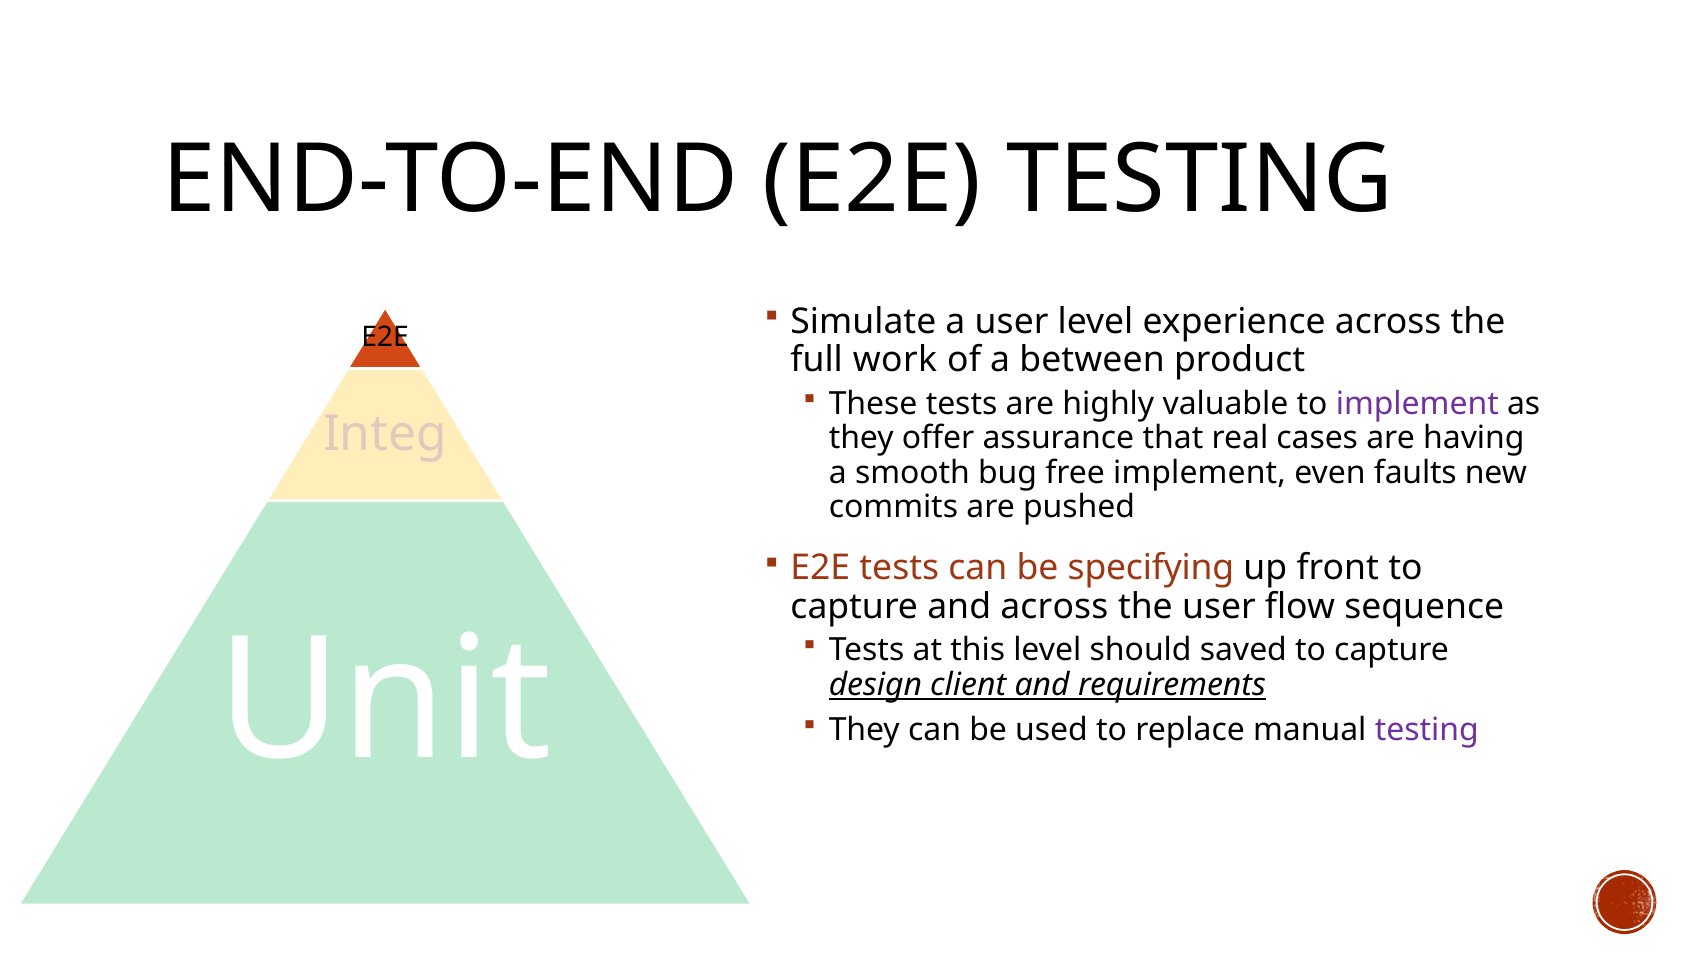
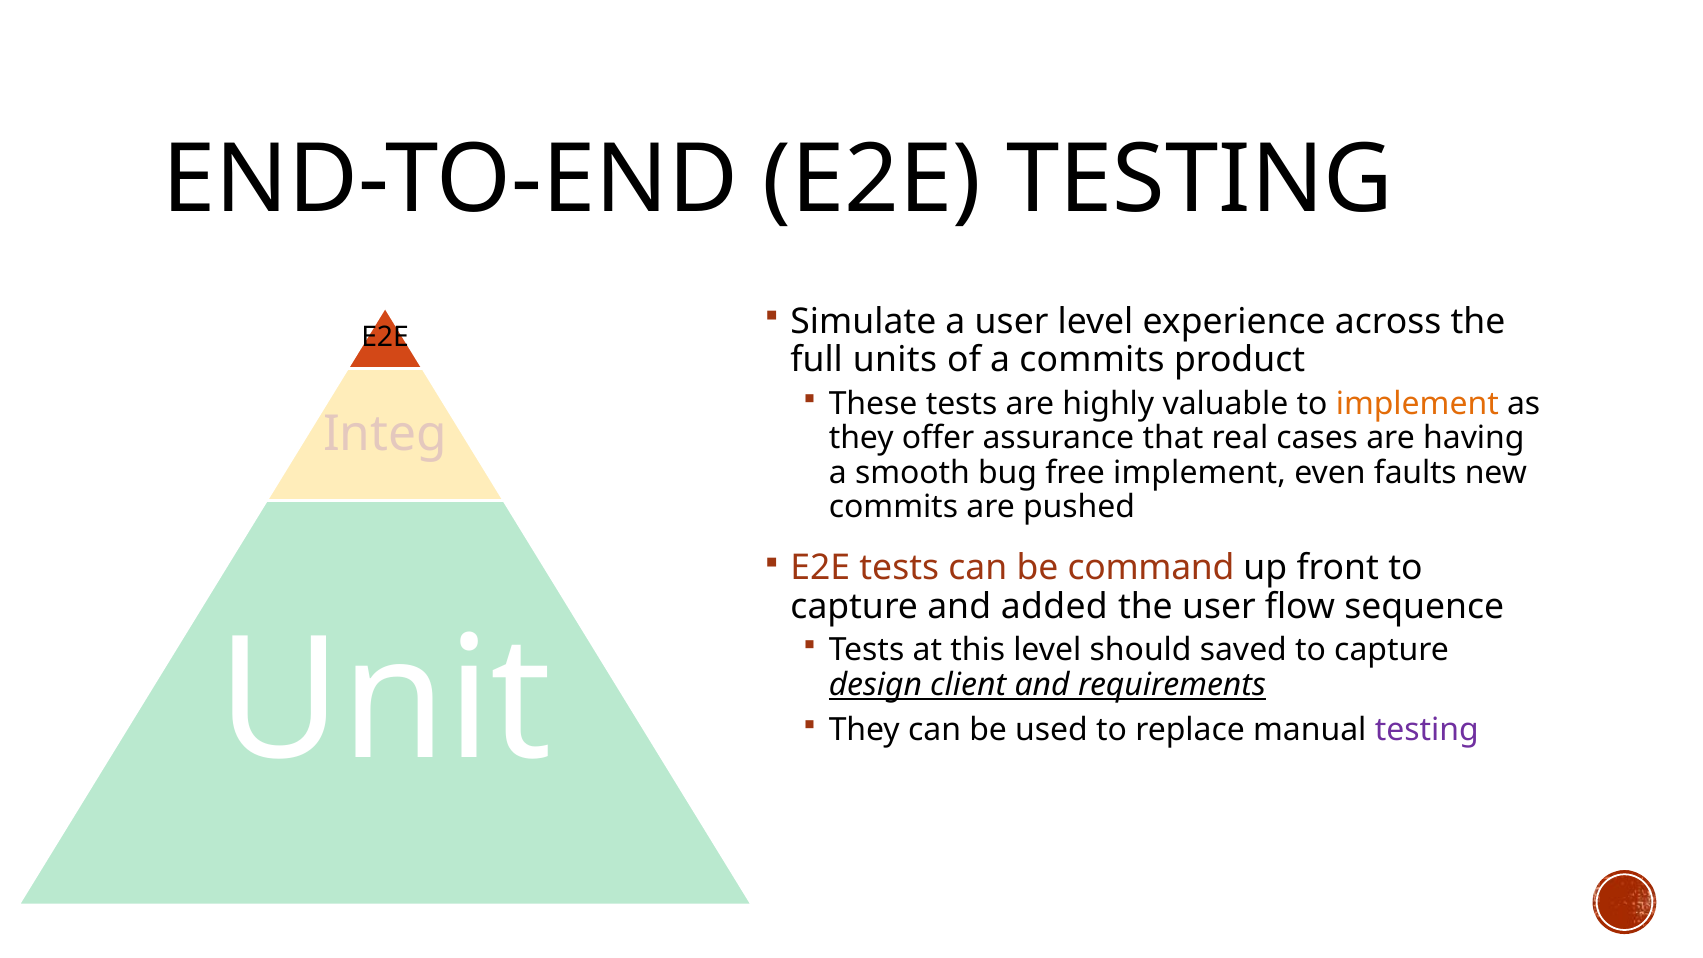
work: work -> units (895, 360)
a between: between -> commits (1092, 360)
implement colour: purple -> orange (1417, 404)
specifying: specifying -> command (1151, 568)
and across: across -> added (1054, 607)
